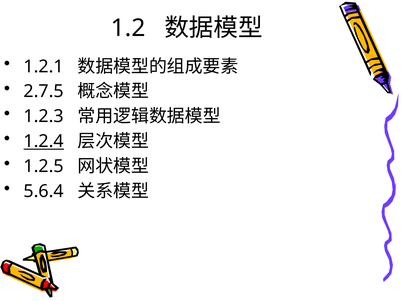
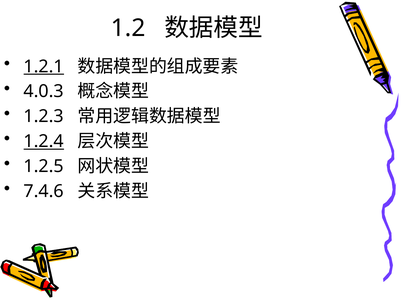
1.2.1 underline: none -> present (44, 67)
2.7.5: 2.7.5 -> 4.0.3 (44, 92)
5.6.4: 5.6.4 -> 7.4.6 (44, 192)
